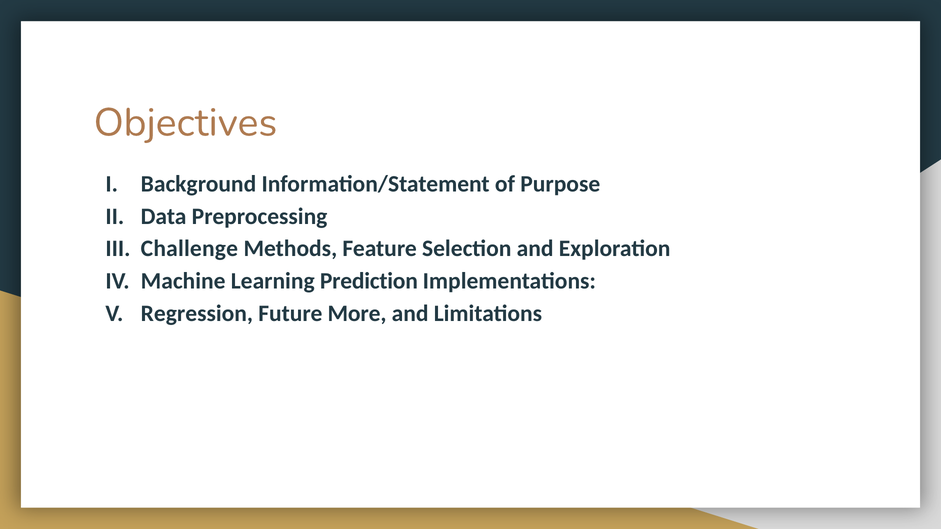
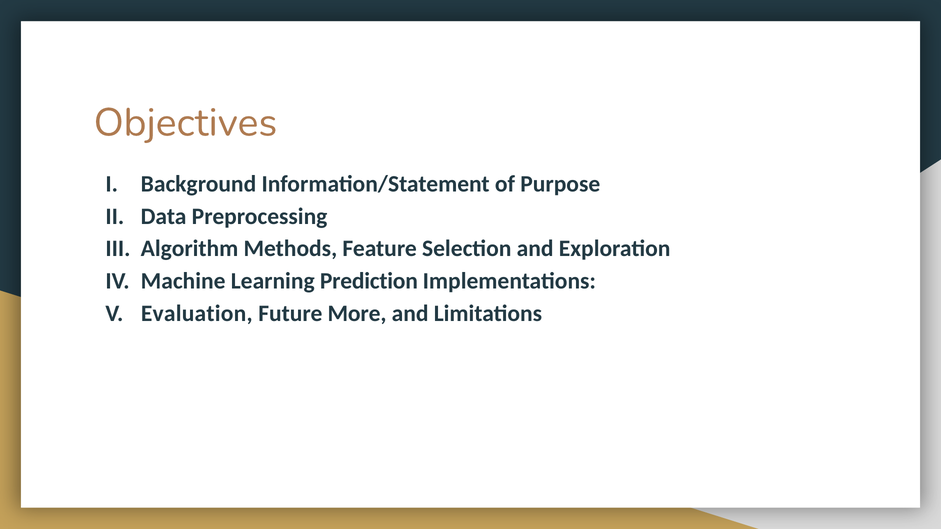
Challenge: Challenge -> Algorithm (190, 249)
Regression: Regression -> Evaluation (197, 314)
